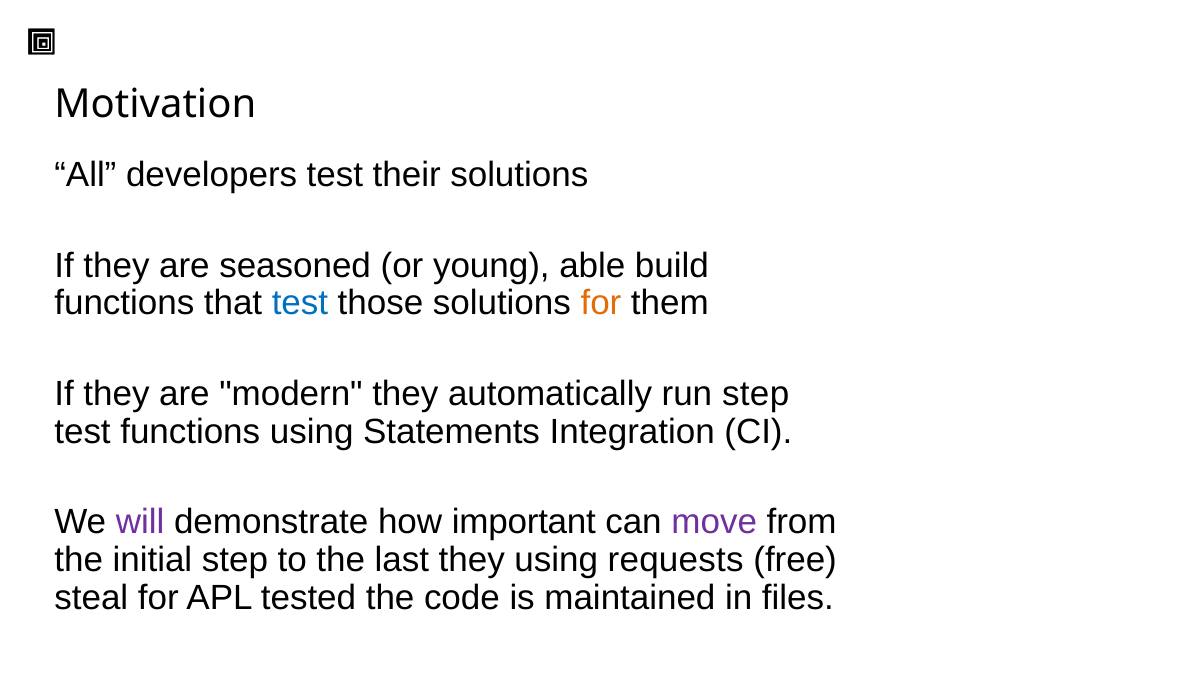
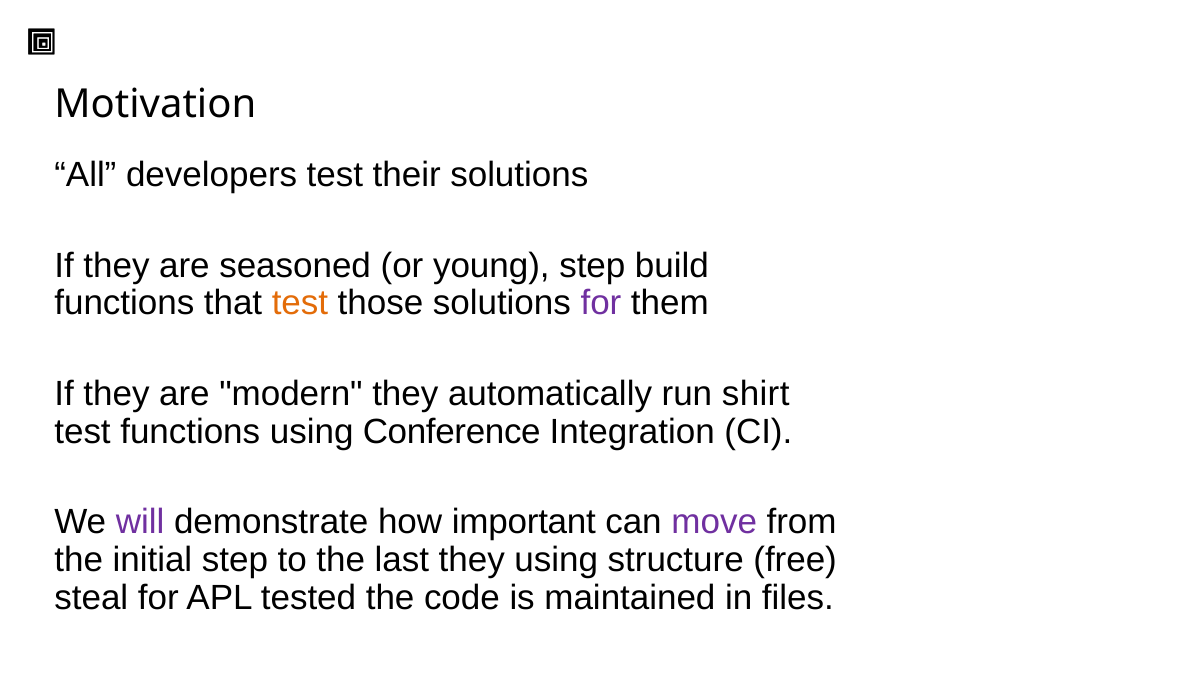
young able: able -> step (592, 266)
test colour: blue -> orange (300, 304)
for colour: orange -> purple (601, 304)
run step: step -> shirt (756, 394)
Statements: Statements -> Conference (452, 432)
requests: requests -> structure (676, 561)
